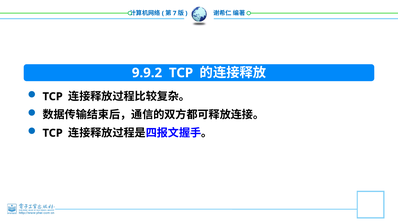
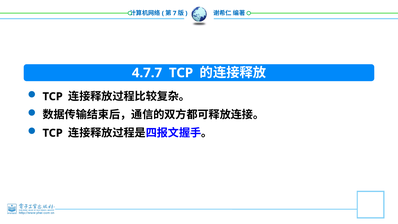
9.9.2: 9.9.2 -> 4.7.7 (147, 73)
